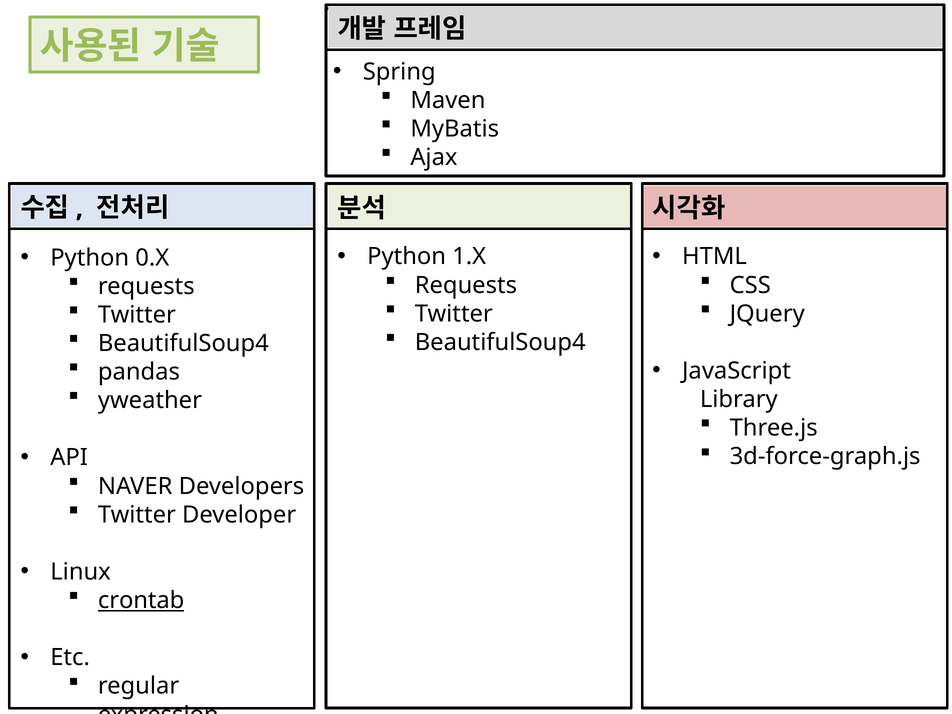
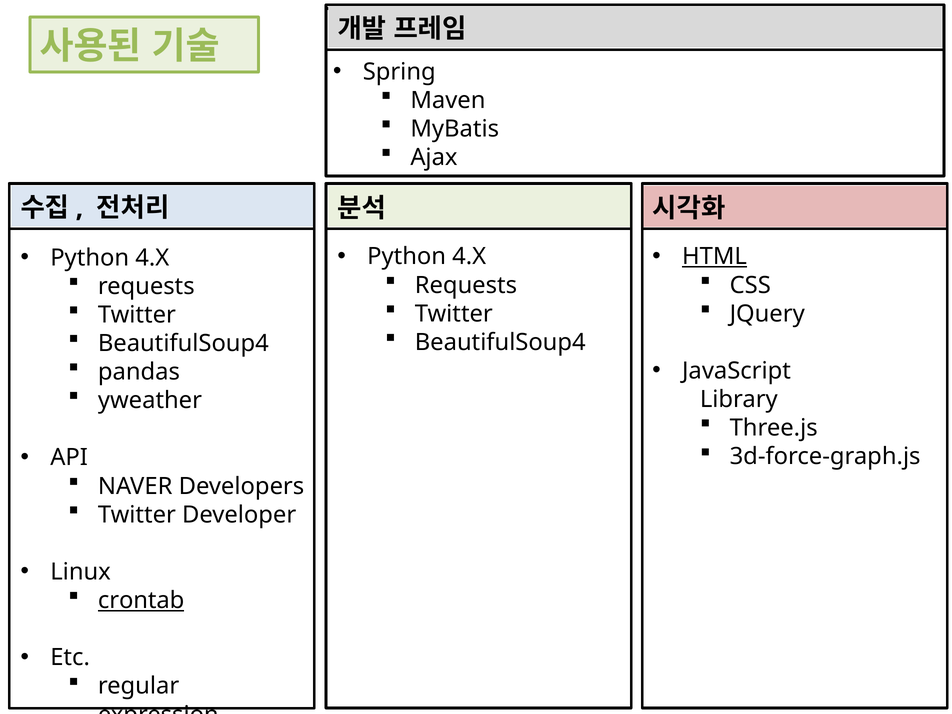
1.X: 1.X -> 4.X (469, 257)
HTML underline: none -> present (715, 257)
0.X: 0.X -> 4.X (152, 258)
